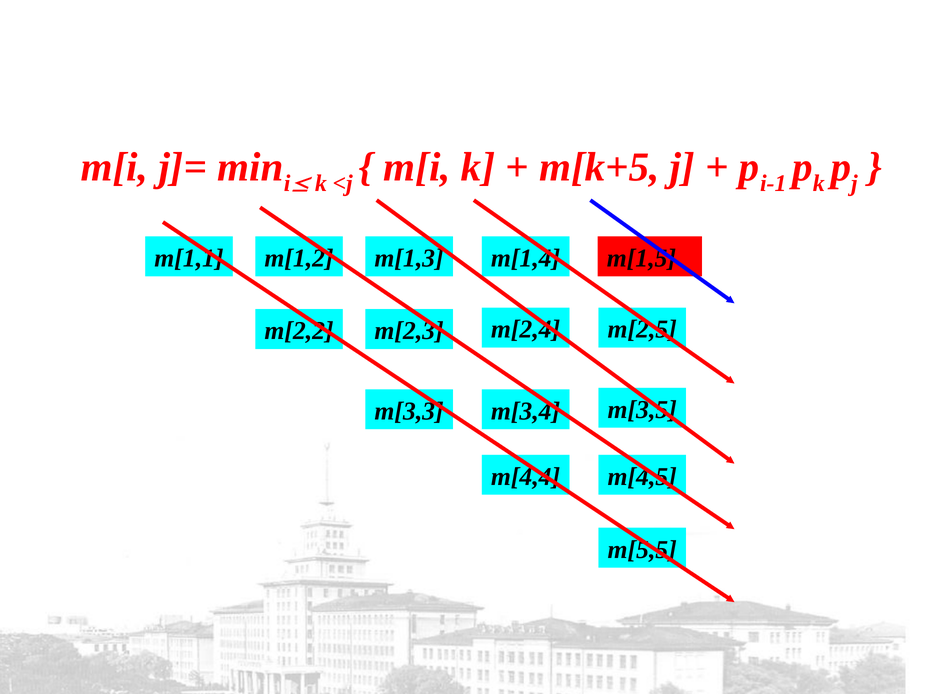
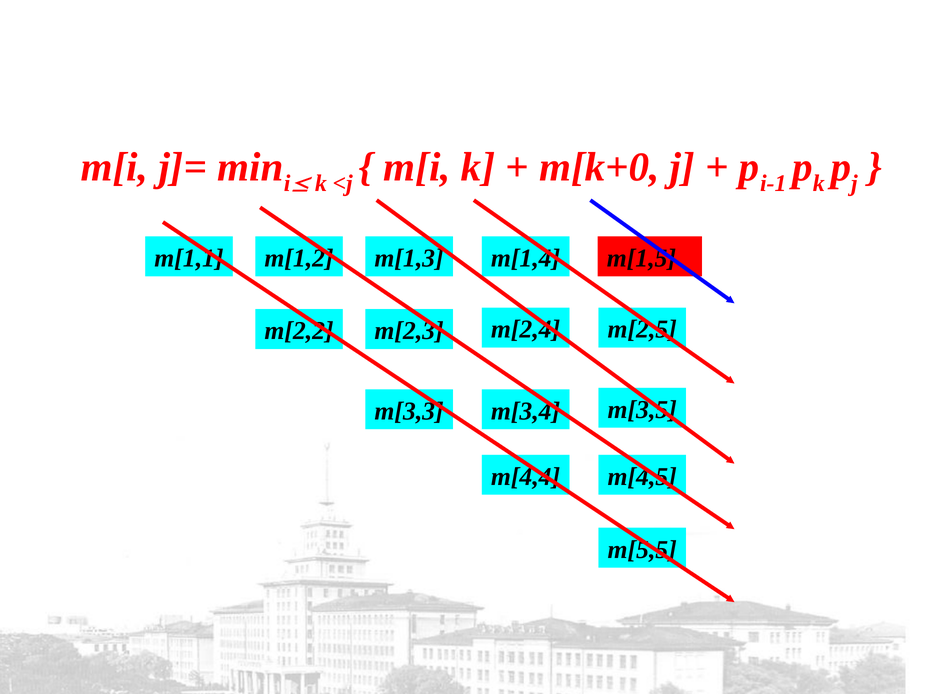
m[k+5: m[k+5 -> m[k+0 (599, 167)
